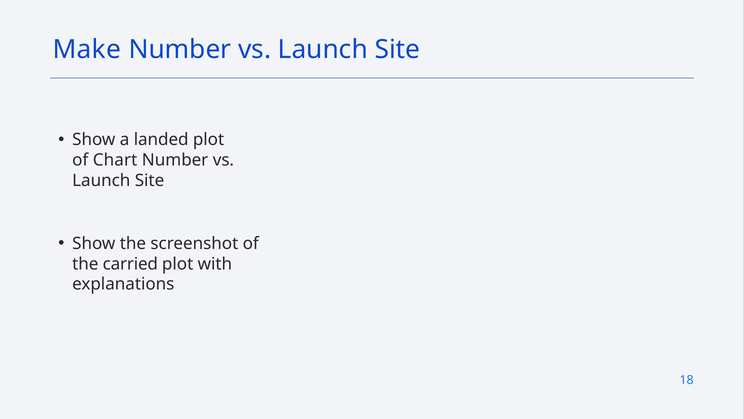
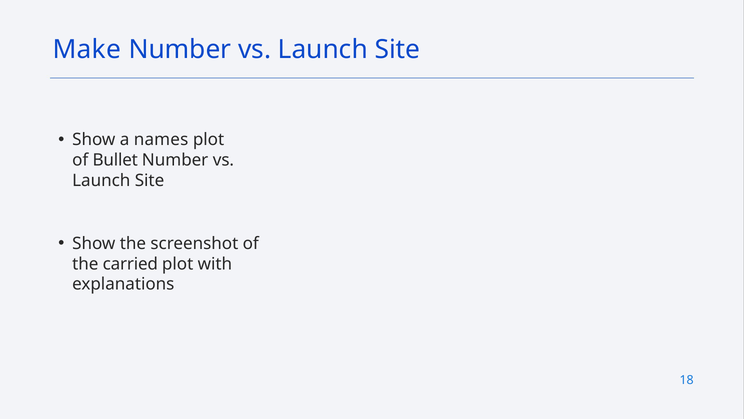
landed: landed -> names (161, 140)
Chart: Chart -> Bullet (115, 160)
